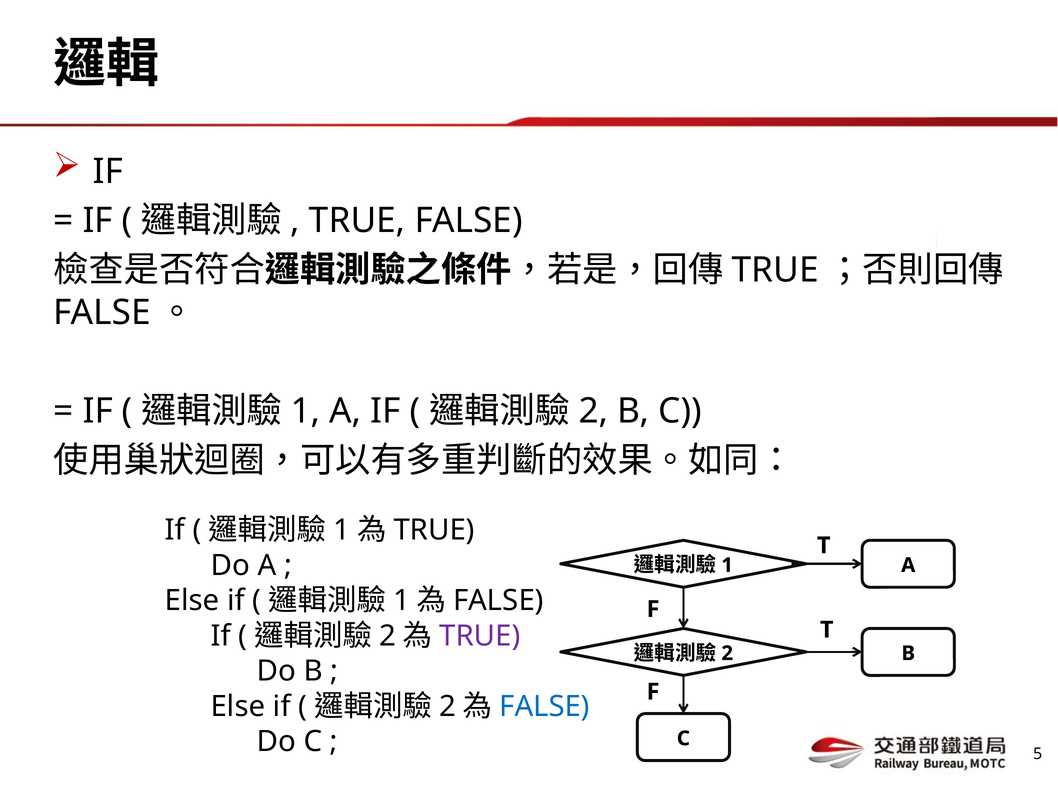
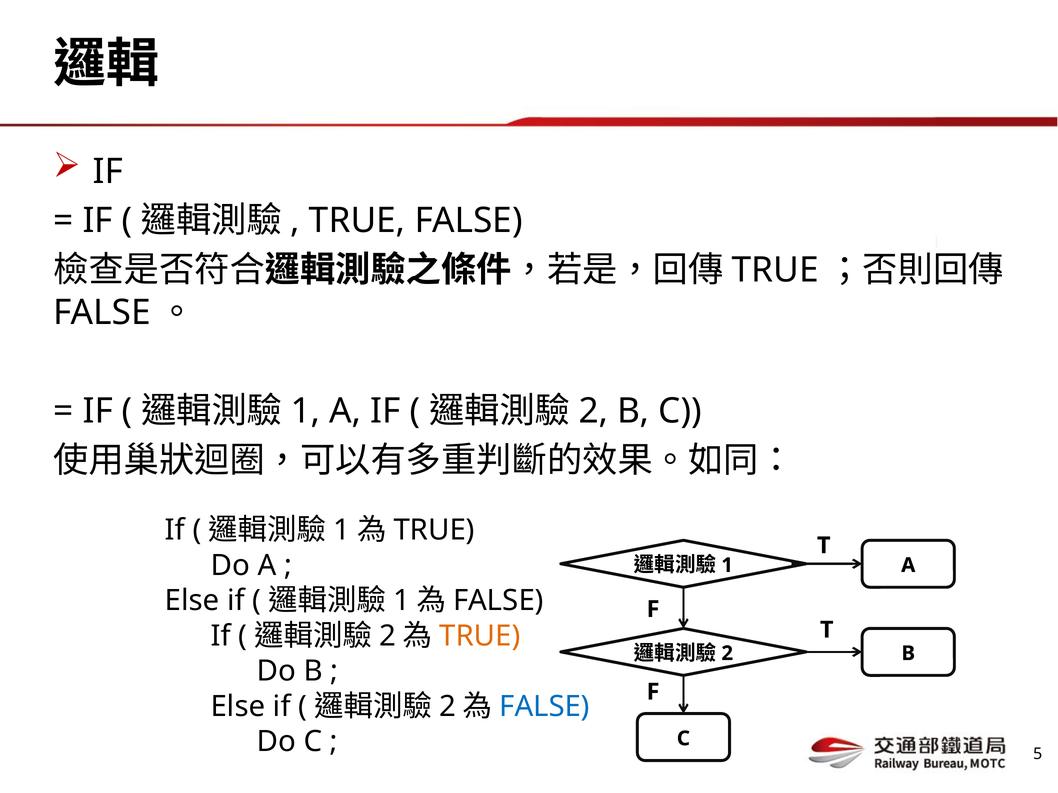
TRUE colour: purple -> orange (480, 636)
